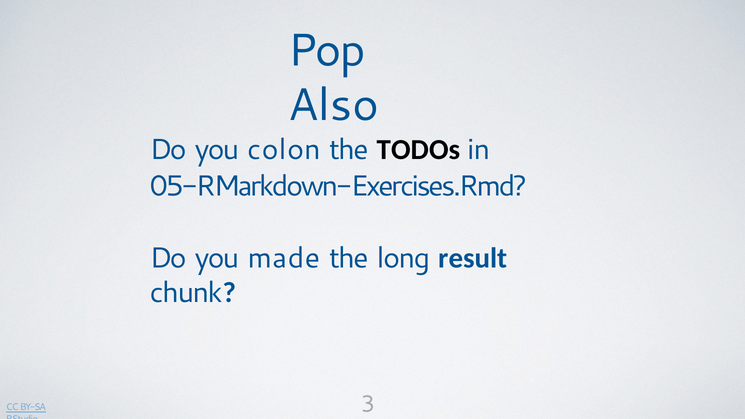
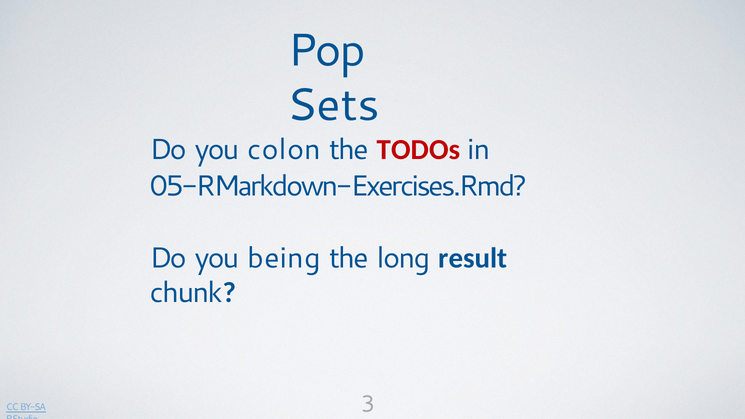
Also: Also -> Sets (333, 105)
TODOs colour: black -> red (418, 150)
made: made -> being (284, 258)
